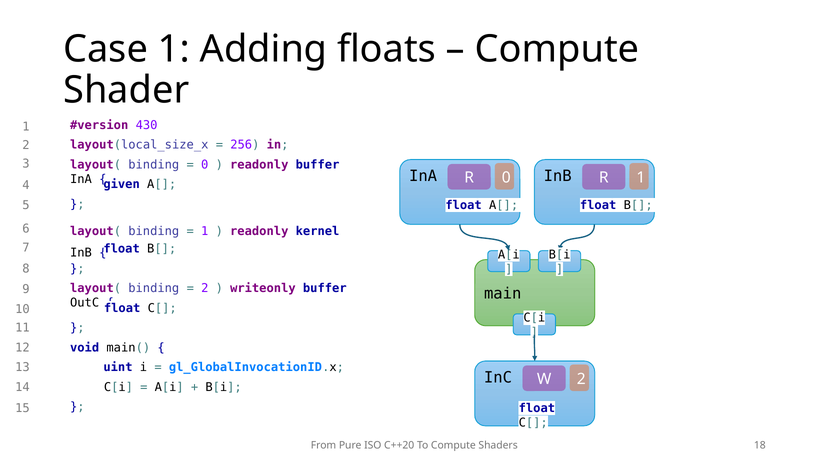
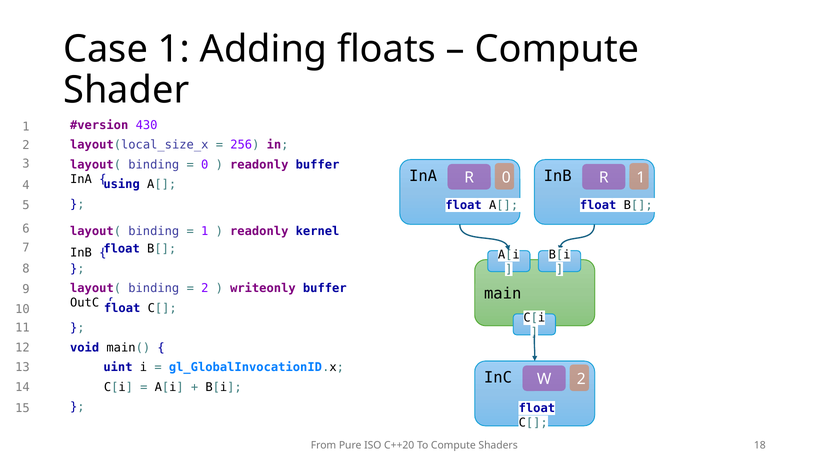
given: given -> using (122, 184)
